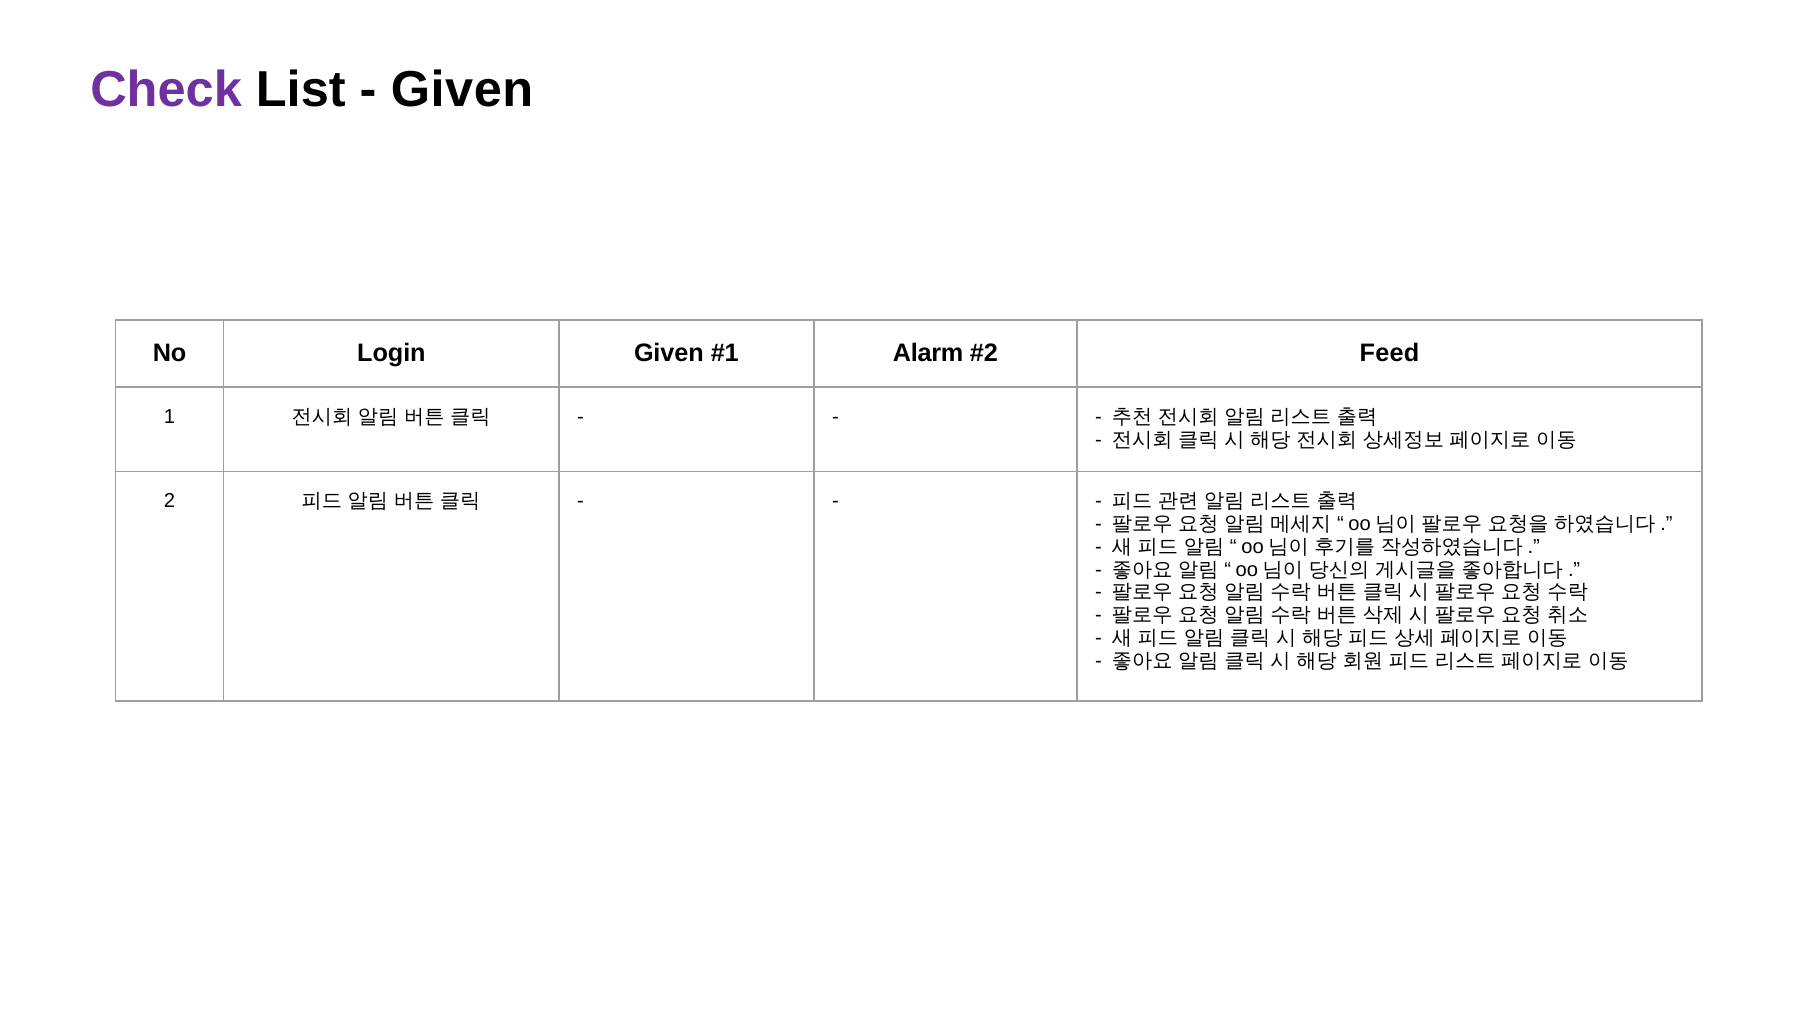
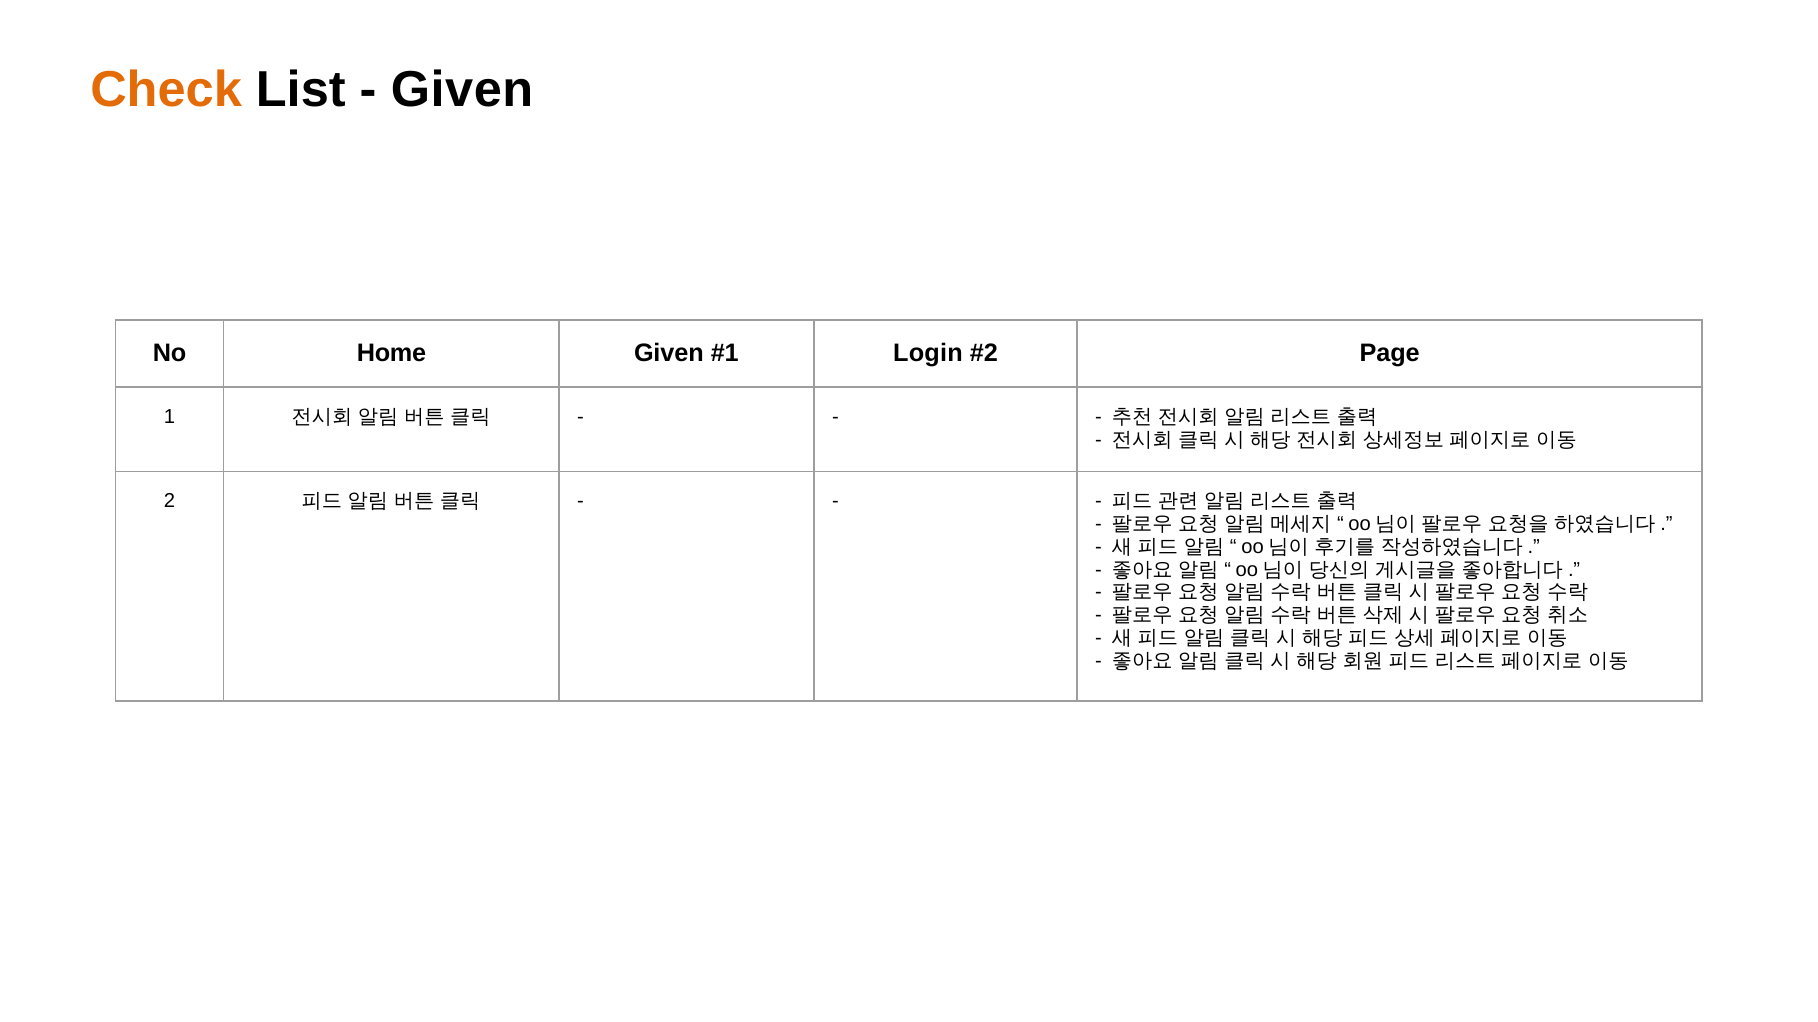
Check colour: purple -> orange (166, 90)
Login: Login -> Home (392, 353)
Alarm: Alarm -> Login (928, 353)
Feed: Feed -> Page (1390, 353)
